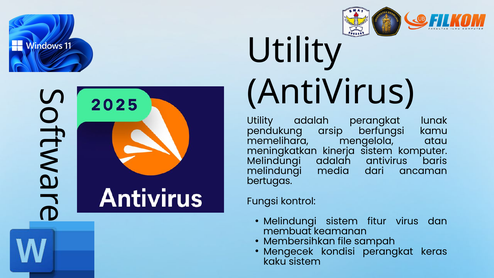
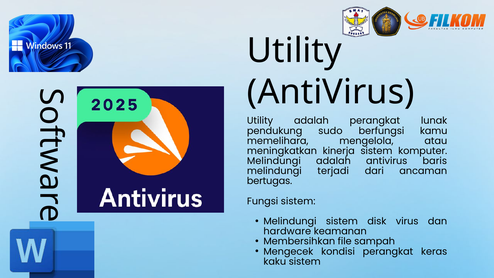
arsip: arsip -> sudo (330, 131)
media: media -> terjadi (333, 171)
Fungsi kontrol: kontrol -> sistem (298, 201)
fitur: fitur -> disk (377, 221)
membuat: membuat -> hardware (287, 231)
